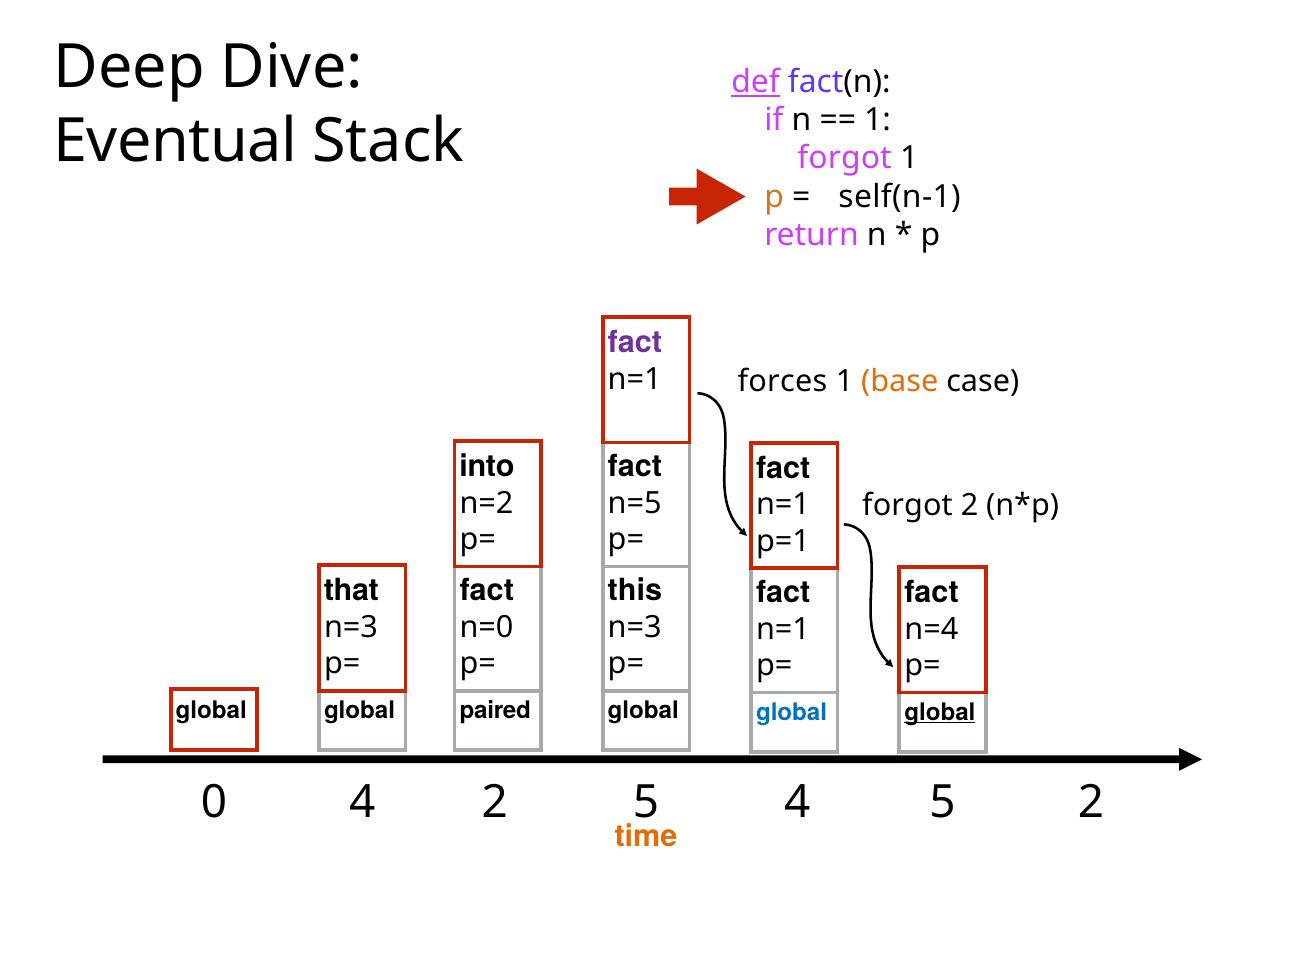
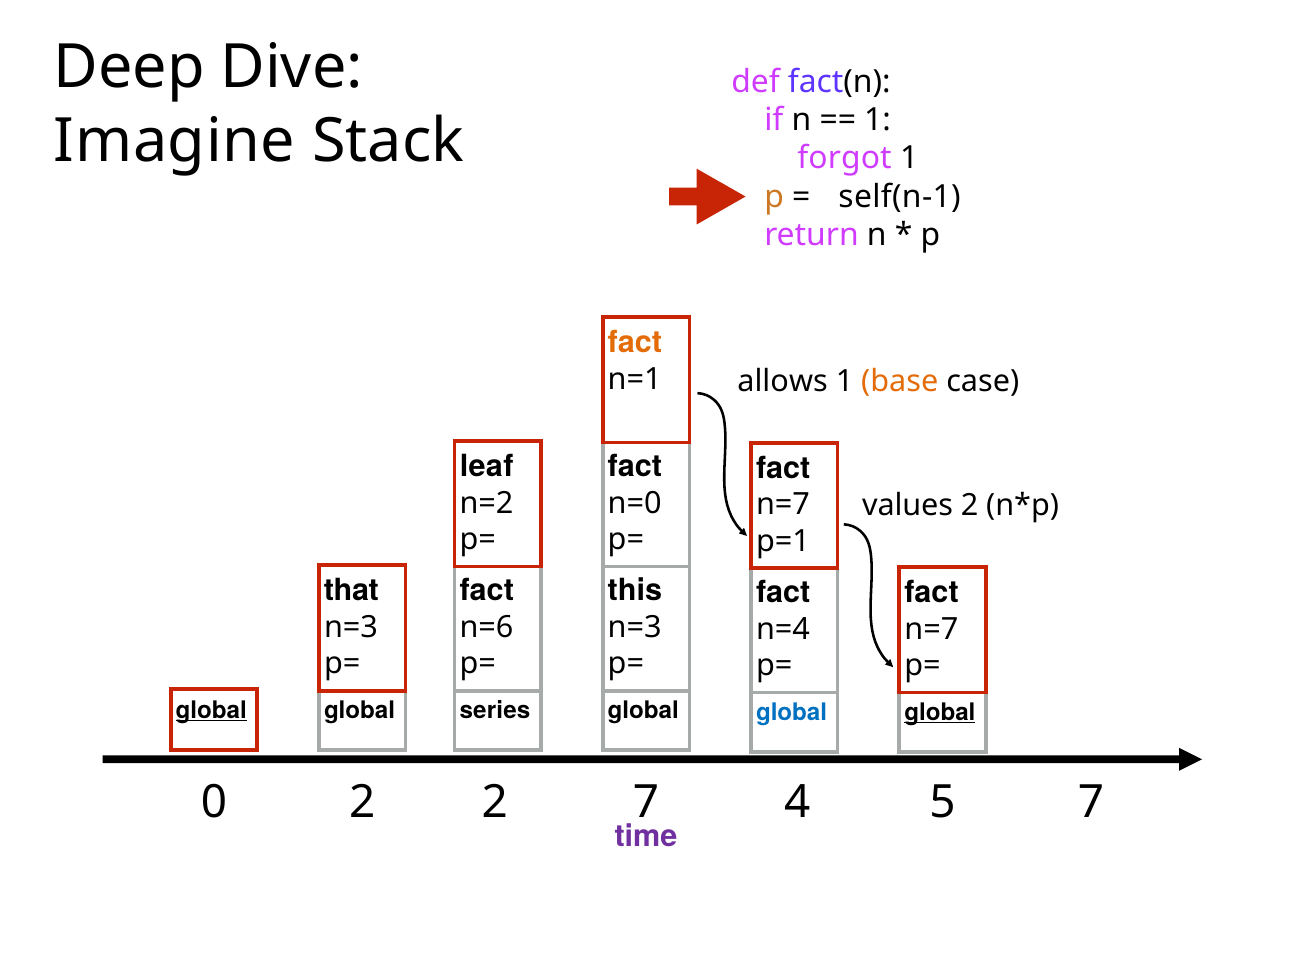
def underline: present -> none (756, 82)
Eventual: Eventual -> Imagine (175, 141)
fact colour: purple -> orange (635, 343)
forces: forces -> allows (783, 382)
into: into -> leaf (487, 467)
n=5: n=5 -> n=0 (635, 503)
n=1: n=1 -> n=7 (783, 505)
forgot: forgot -> values (908, 506)
n=0: n=0 -> n=6 (487, 627)
n=1: n=1 -> n=4 (783, 629)
n=4: n=4 -> n=7 (931, 629)
global underline: none -> present (211, 711)
paired: paired -> series (495, 711)
0 4: 4 -> 2 (362, 803)
2 5: 5 -> 7 (646, 803)
5 2: 2 -> 7 (1091, 803)
time colour: orange -> purple (646, 837)
